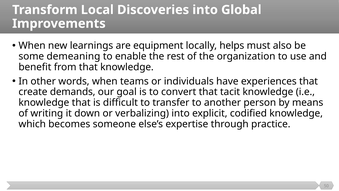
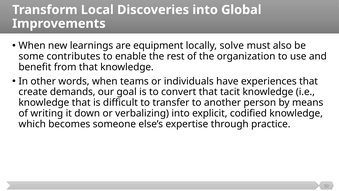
helps: helps -> solve (232, 46)
demeaning: demeaning -> contributes (73, 56)
